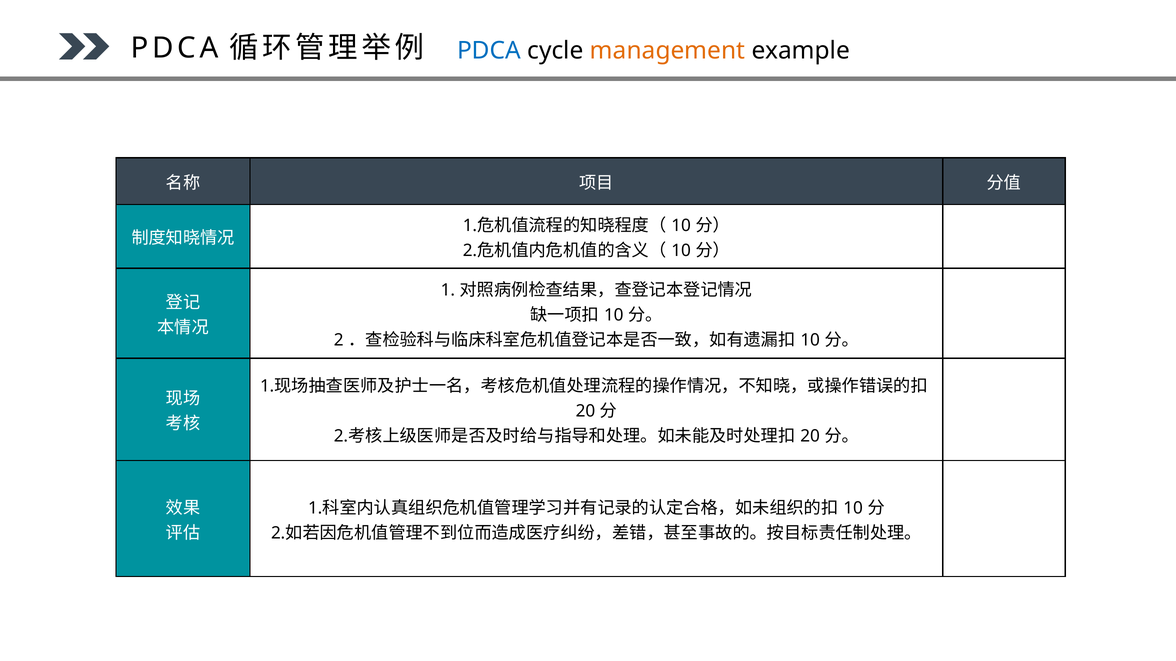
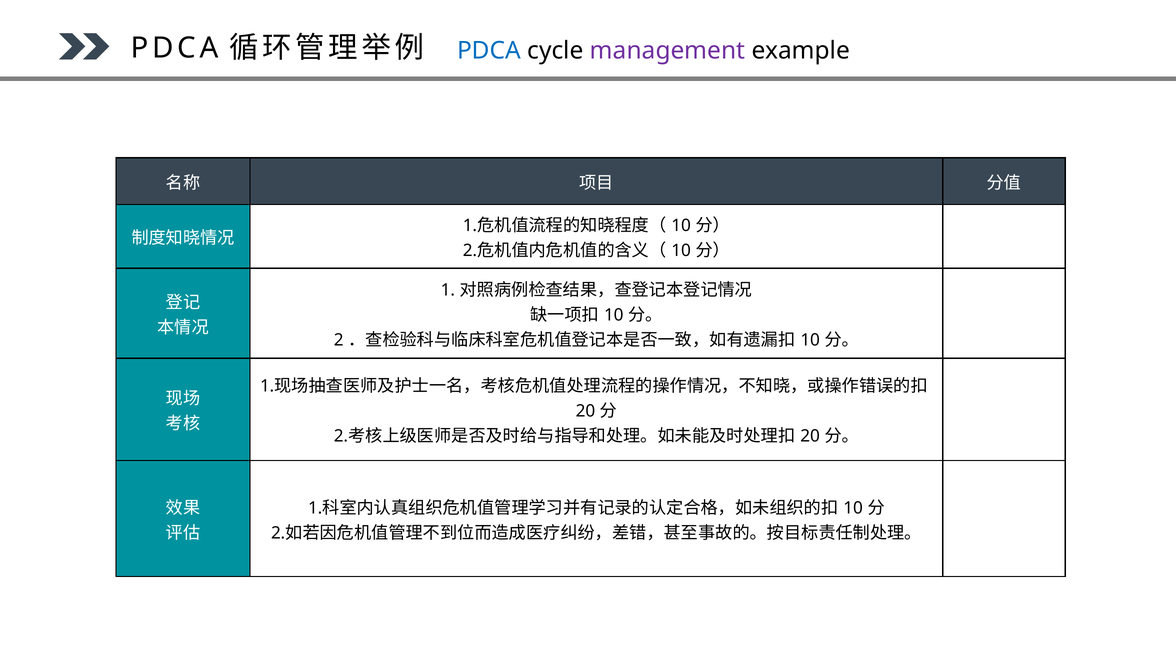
management colour: orange -> purple (668, 51)
